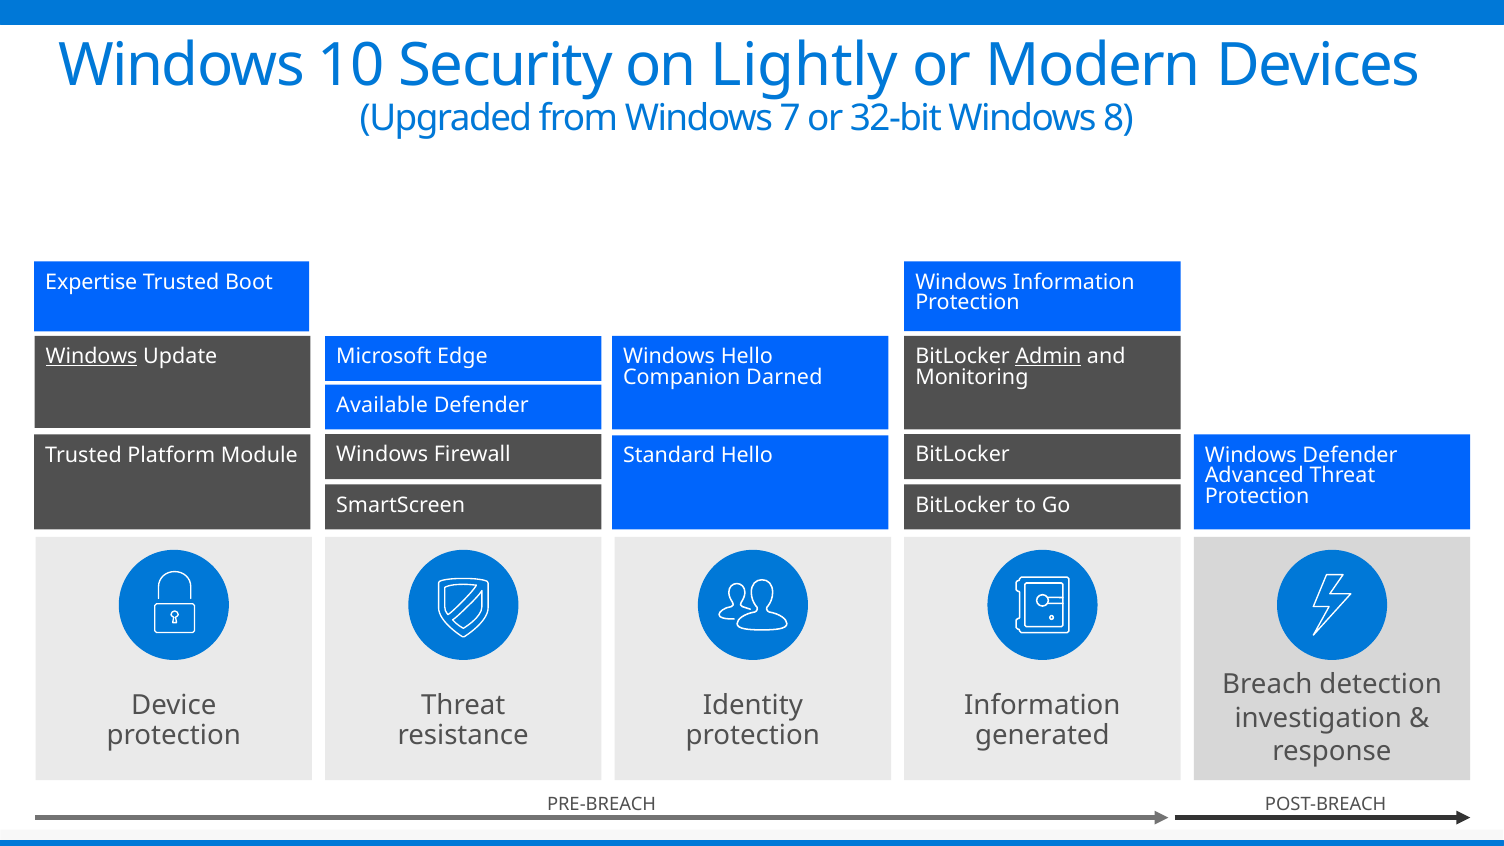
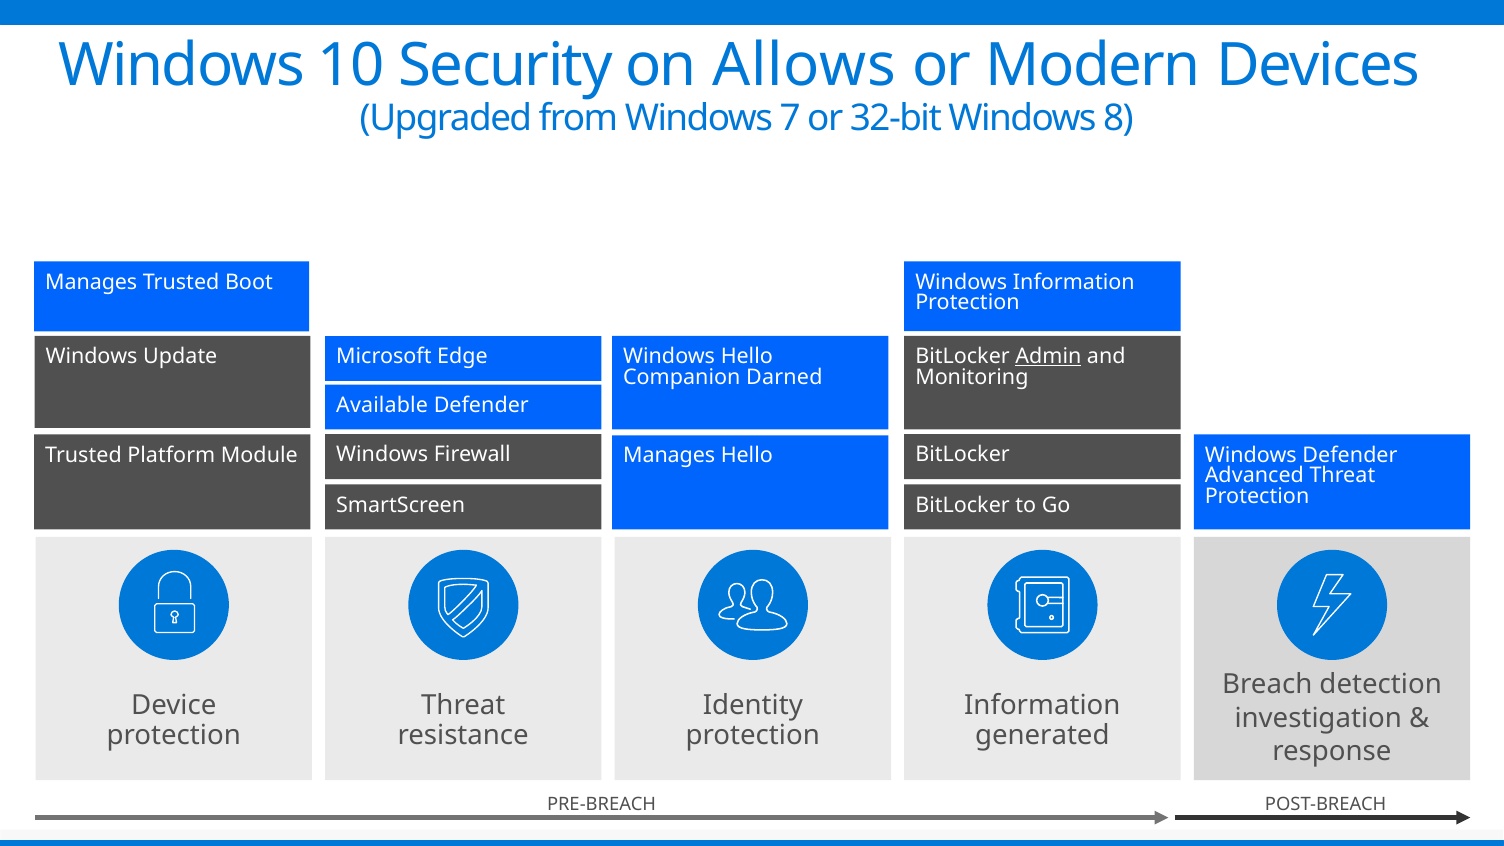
Lightly: Lightly -> Allows (804, 66)
Expertise: Expertise -> Manages (91, 282)
Windows underline: present -> none (92, 356)
Standard: Standard -> Manages (669, 456)
